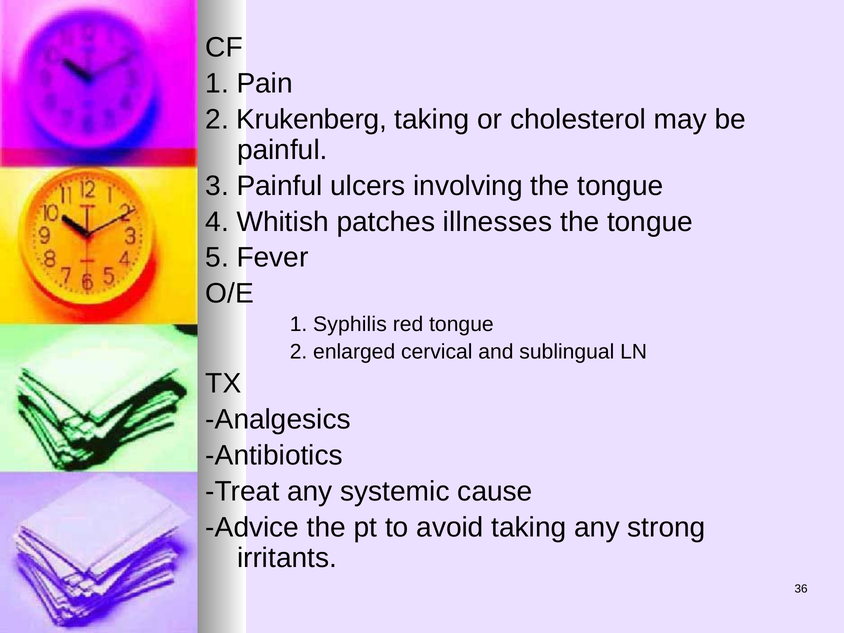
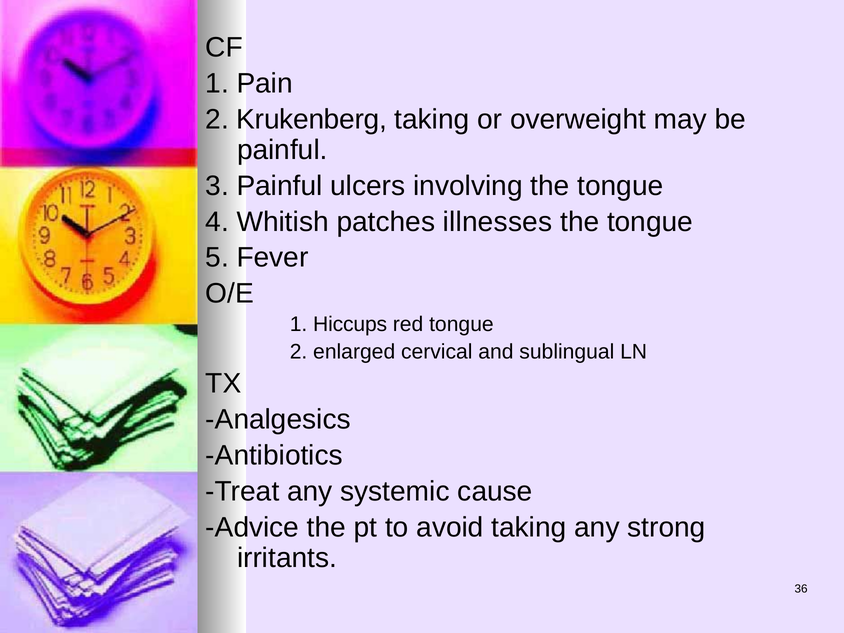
cholesterol: cholesterol -> overweight (578, 119)
Syphilis: Syphilis -> Hiccups (350, 325)
